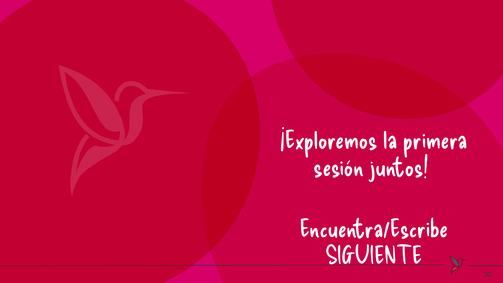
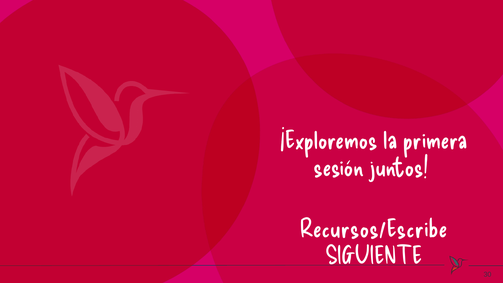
Encuentra/Escribe: Encuentra/Escribe -> Recursos/Escribe (374, 229)
